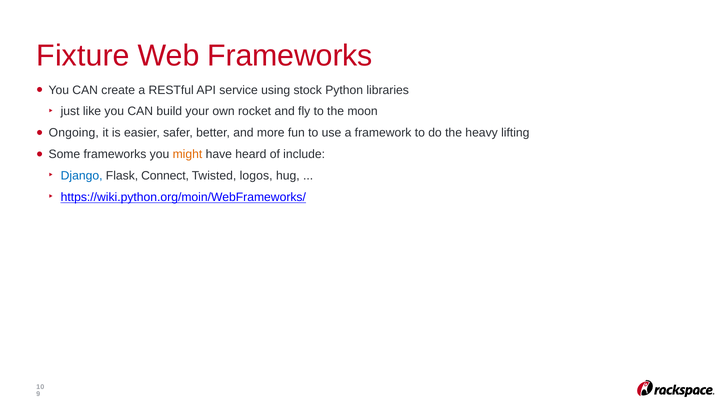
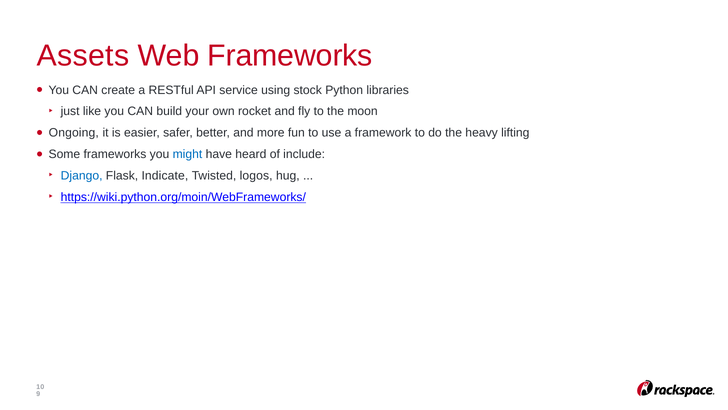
Fixture: Fixture -> Assets (83, 56)
might colour: orange -> blue (187, 154)
Connect: Connect -> Indicate (165, 176)
